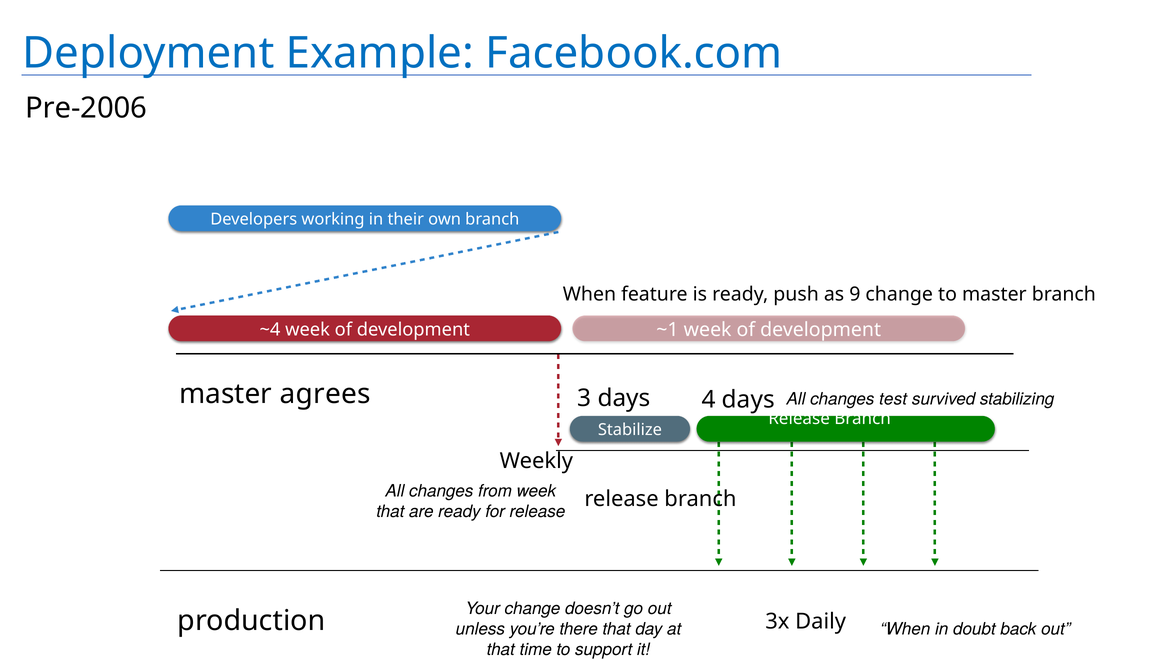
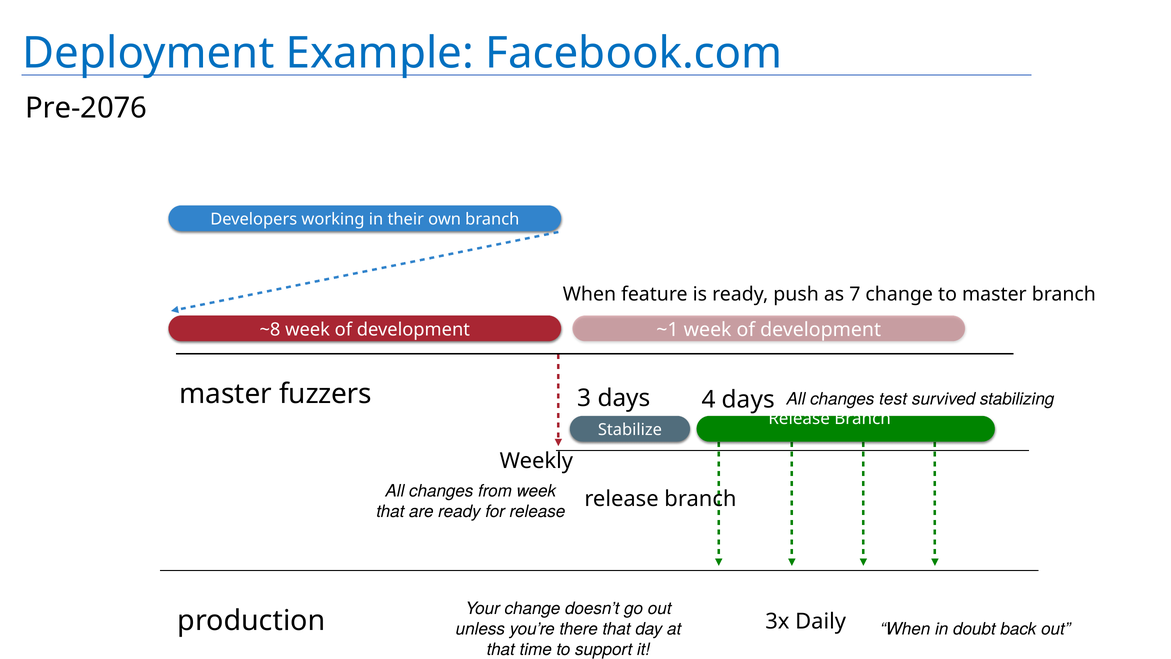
Pre-2006: Pre-2006 -> Pre-2076 (86, 108)
9: 9 -> 7 (855, 294)
~4: ~4 -> ~8 (270, 330)
agrees: agrees -> fuzzers (325, 394)
